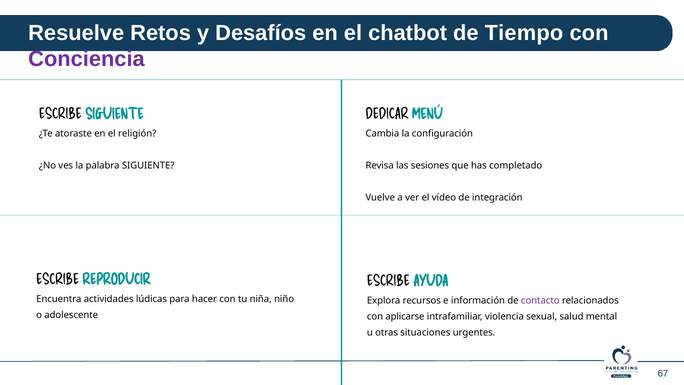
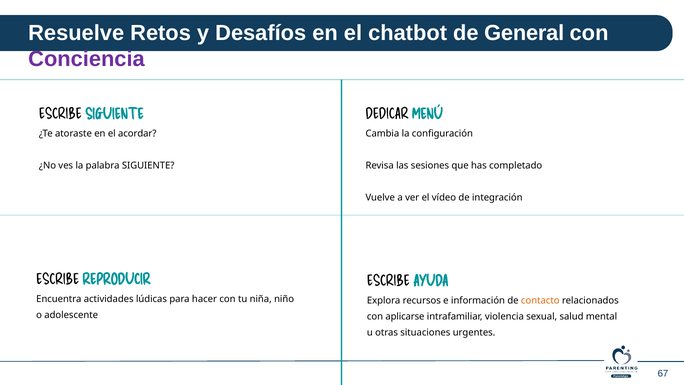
Tiempo: Tiempo -> General (524, 33)
religión: religión -> acordar (137, 134)
contacto colour: purple -> orange (540, 300)
